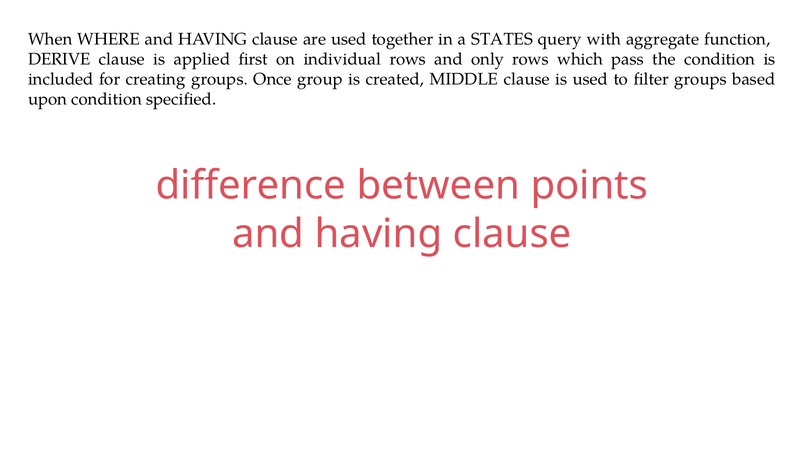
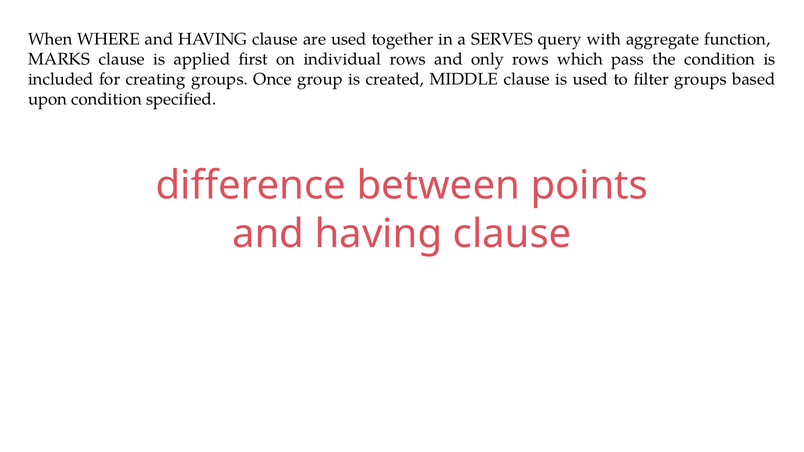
STATES: STATES -> SERVES (502, 39)
DERIVE: DERIVE -> MARKS (59, 59)
